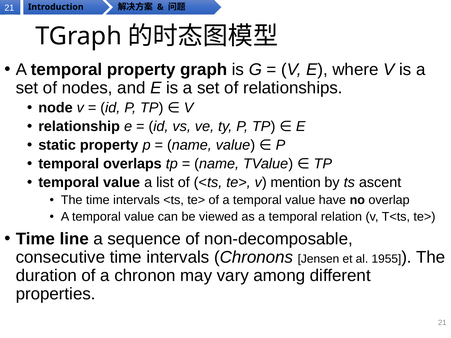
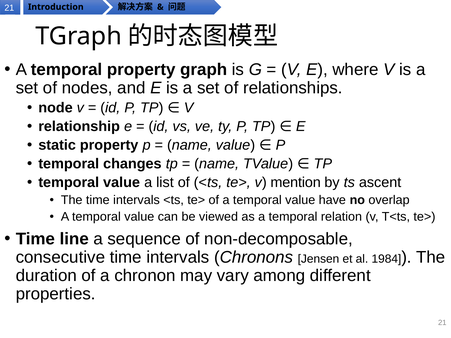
overlaps: overlaps -> changes (132, 164)
1955: 1955 -> 1984 (386, 259)
